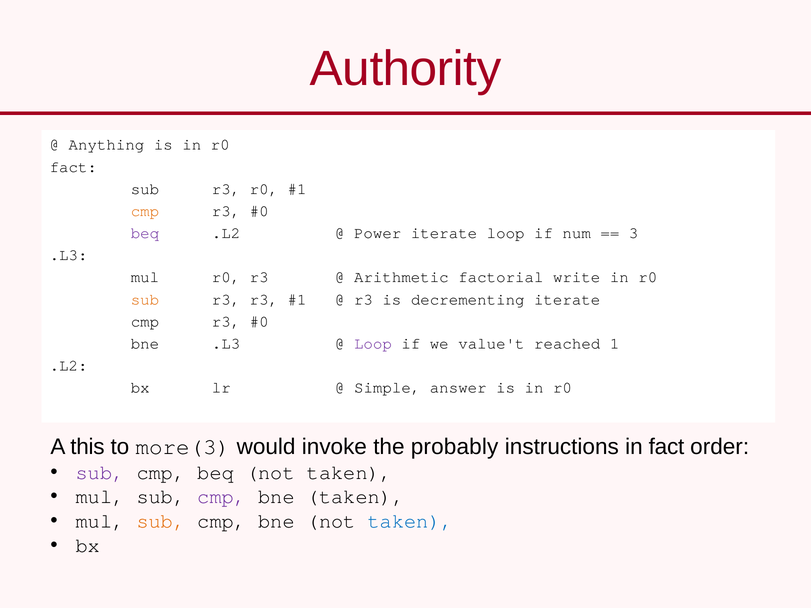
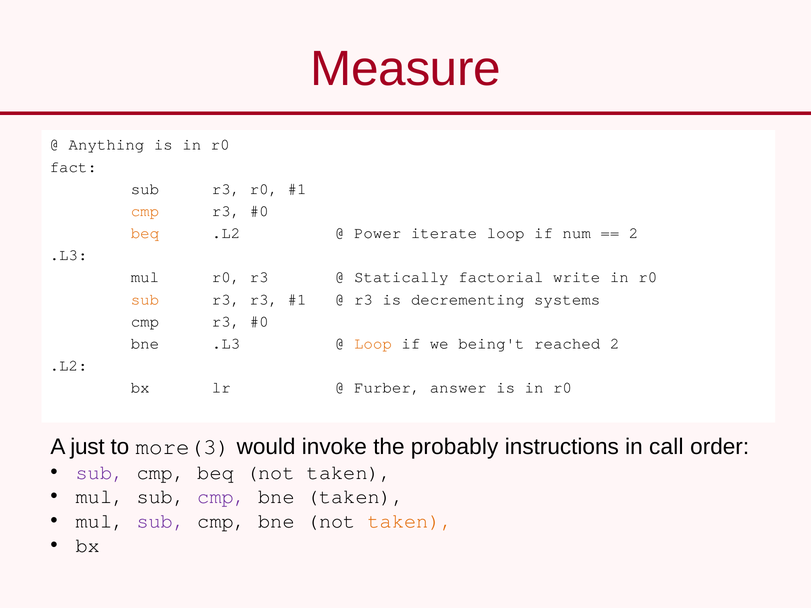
Authority: Authority -> Measure (406, 69)
beq colour: purple -> orange (145, 233)
3: 3 -> 2 (634, 233)
Arithmetic: Arithmetic -> Statically (401, 277)
decrementing iterate: iterate -> systems (567, 299)
Loop colour: purple -> orange (373, 344)
value't: value't -> being't (491, 344)
reached 1: 1 -> 2 (615, 344)
Simple: Simple -> Furber (387, 388)
this: this -> just (87, 447)
in fact: fact -> call (666, 447)
sub colour: orange -> purple (161, 521)
taken colour: blue -> orange (410, 521)
